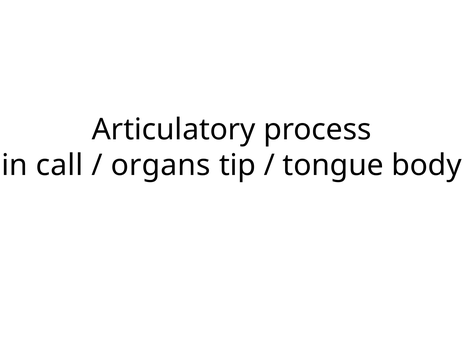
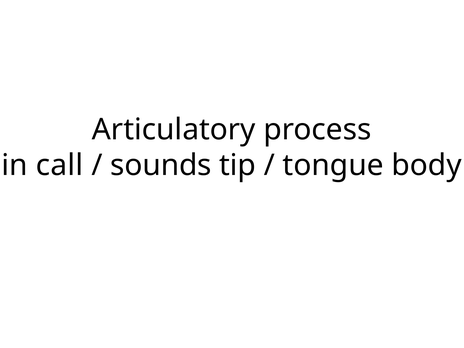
organs: organs -> sounds (161, 165)
